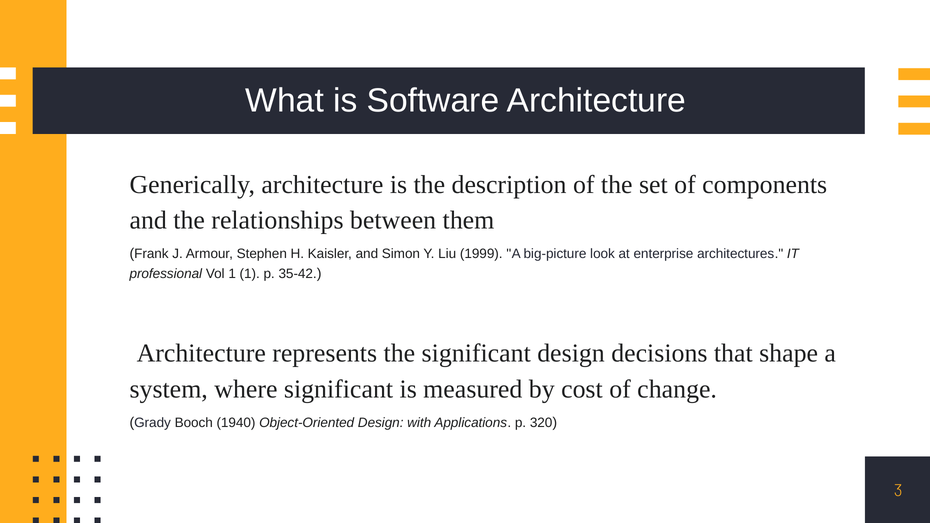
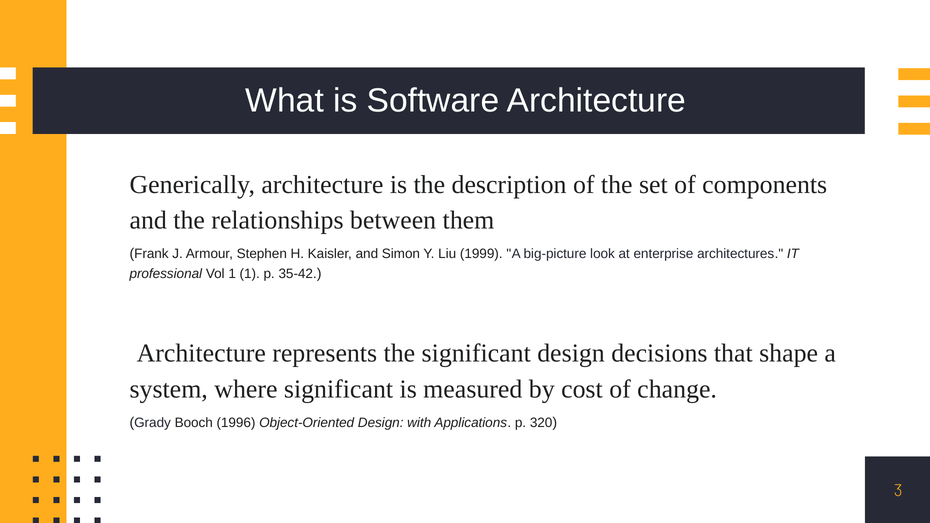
1940: 1940 -> 1996 (236, 423)
